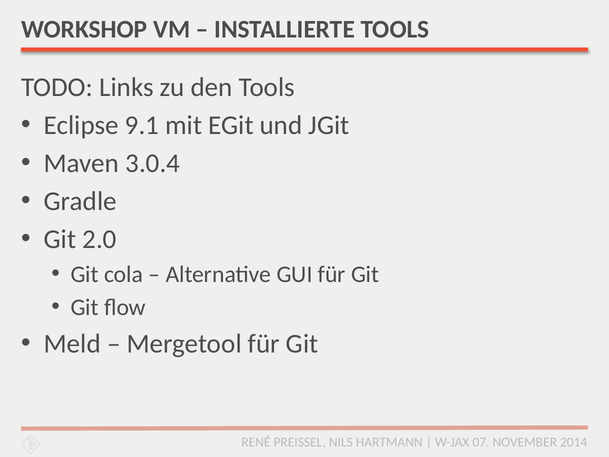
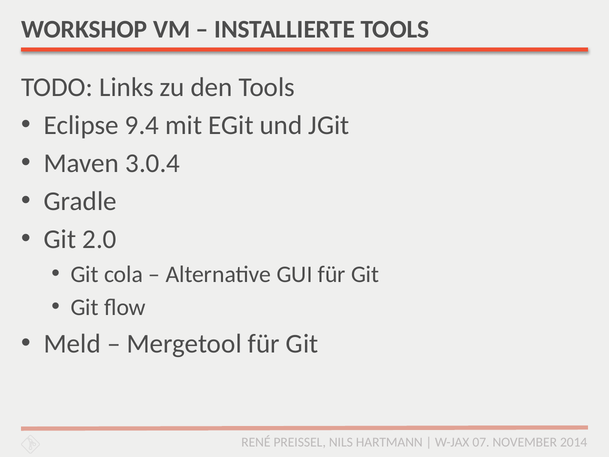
9.1: 9.1 -> 9.4 (142, 125)
